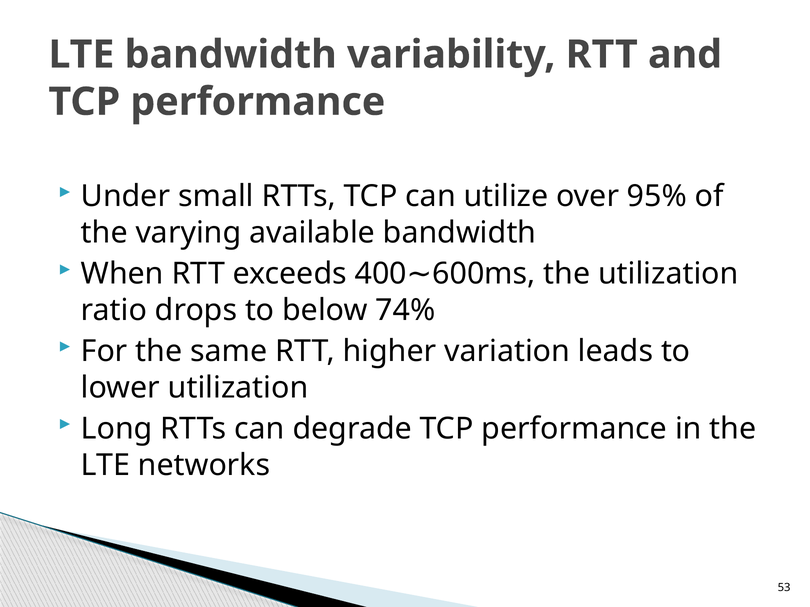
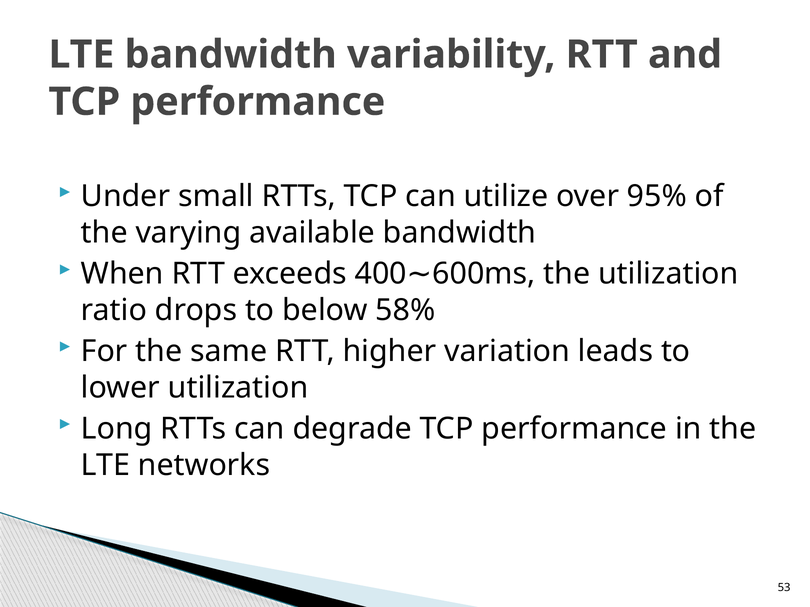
74%: 74% -> 58% (405, 310)
